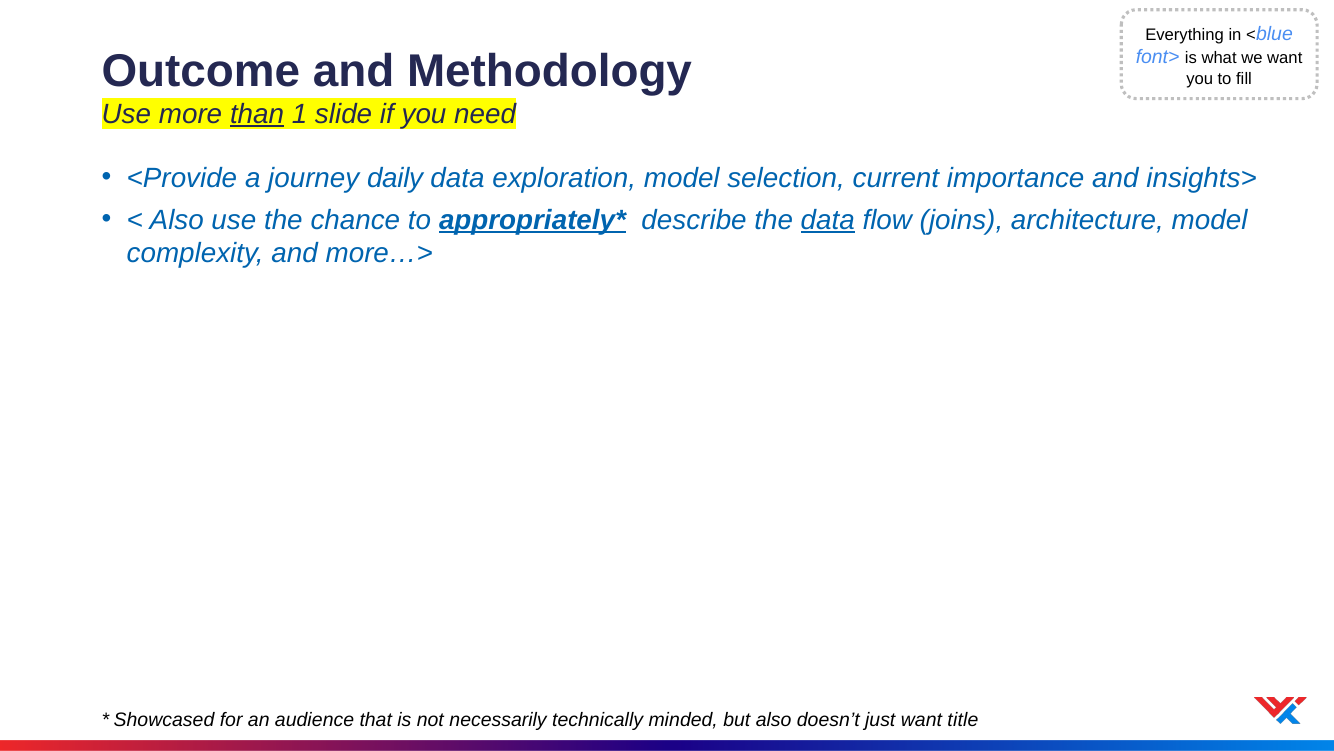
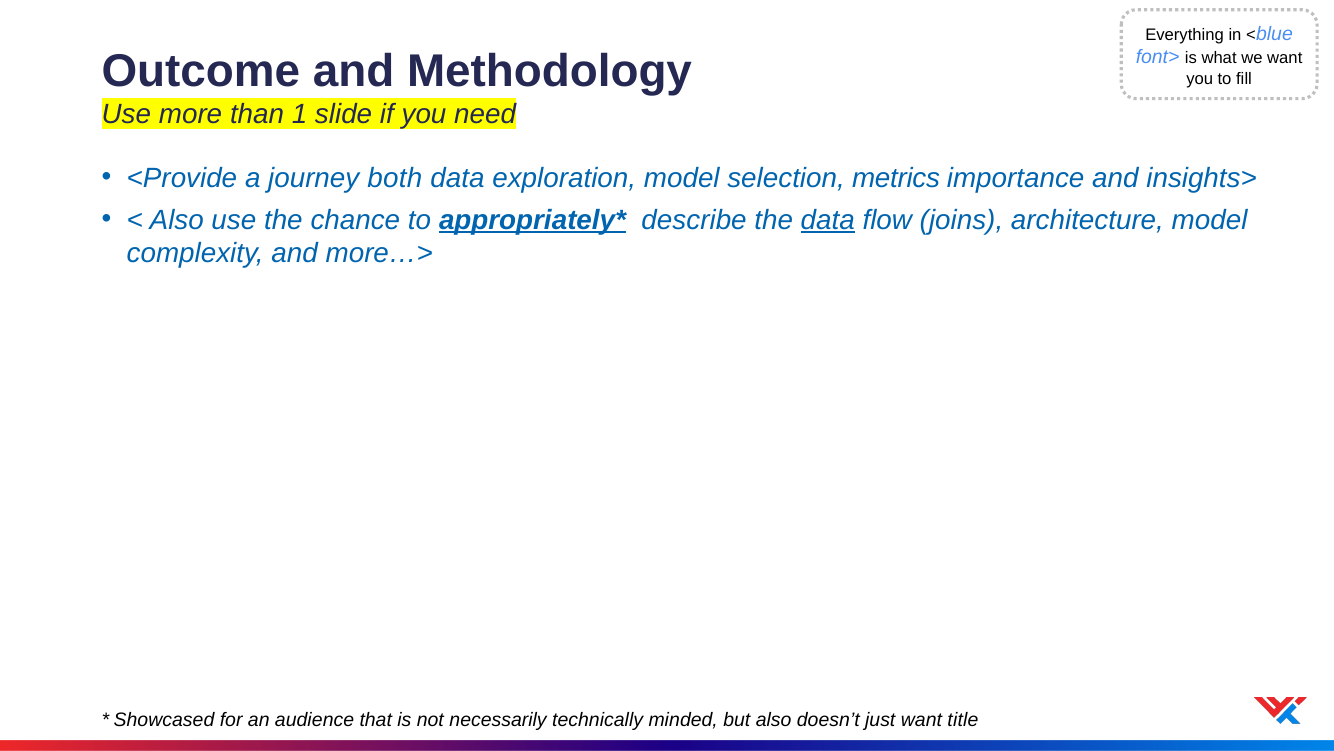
than underline: present -> none (257, 114)
daily: daily -> both (395, 178)
current: current -> metrics (896, 178)
